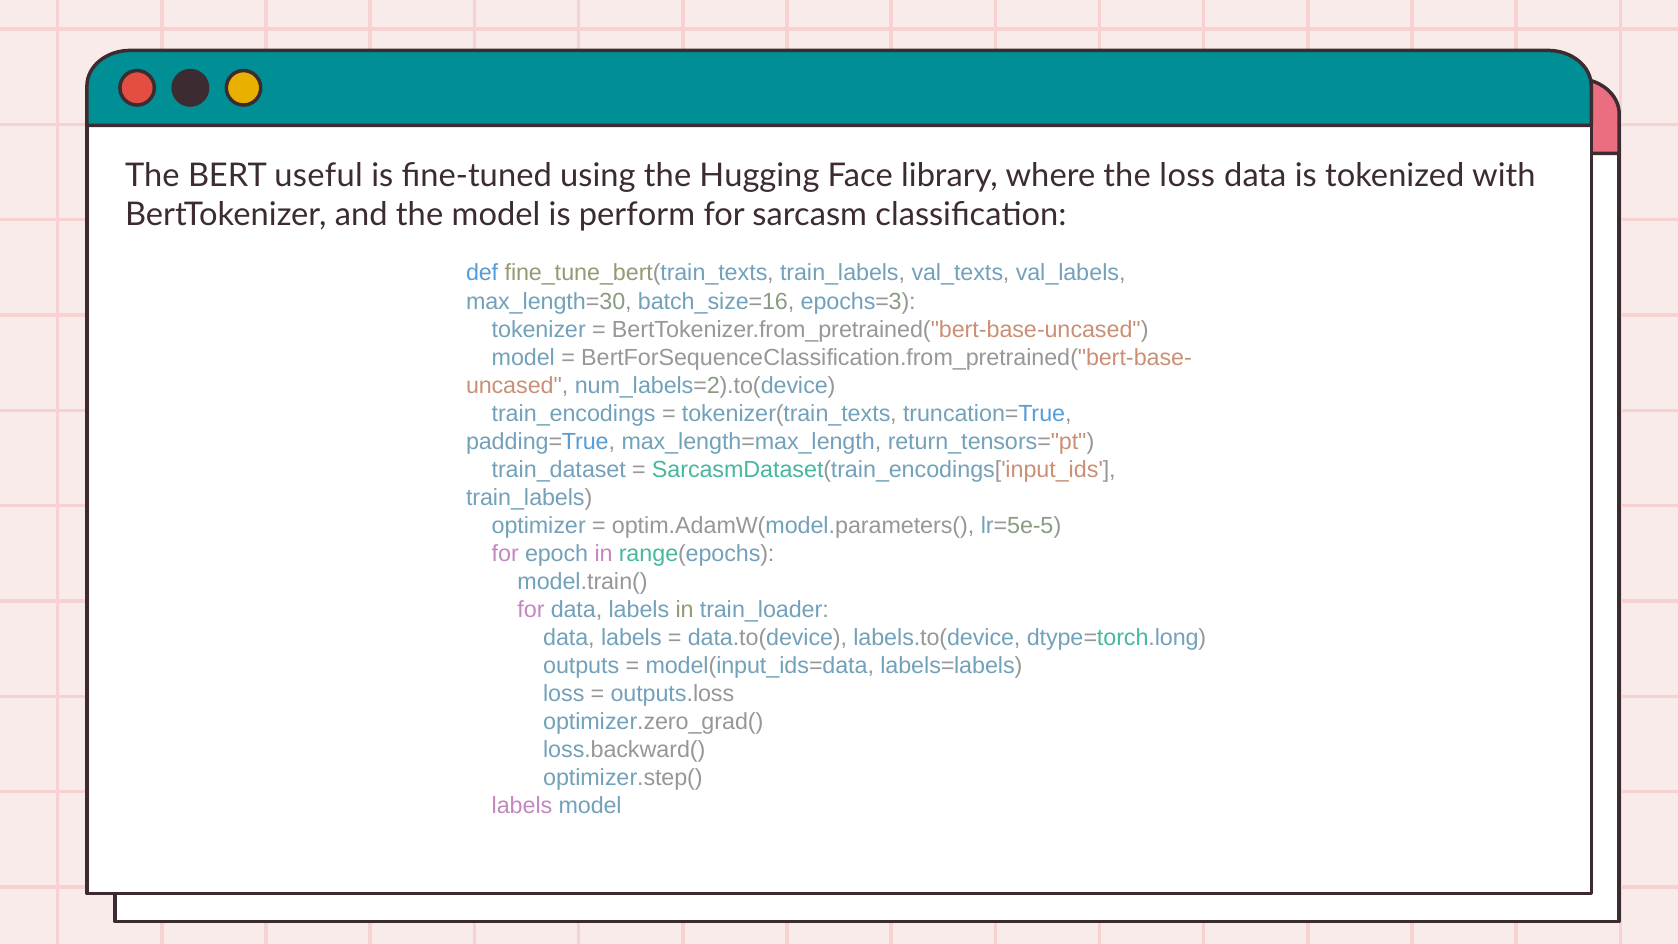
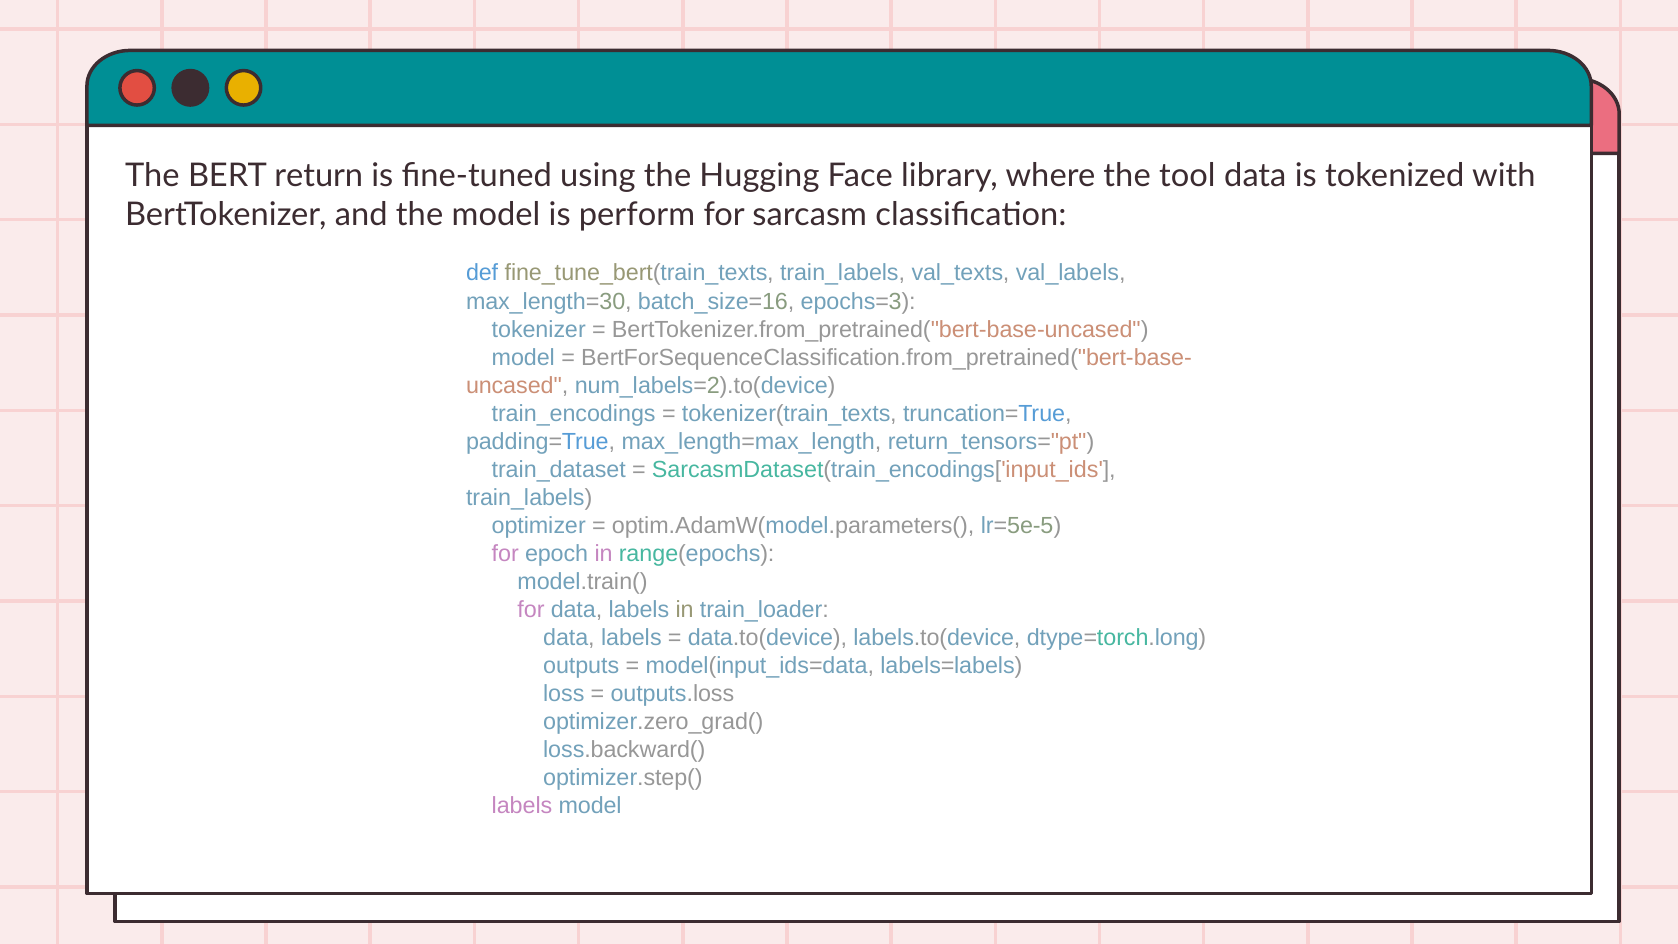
useful: useful -> return (319, 176)
the loss: loss -> tool (1187, 176)
